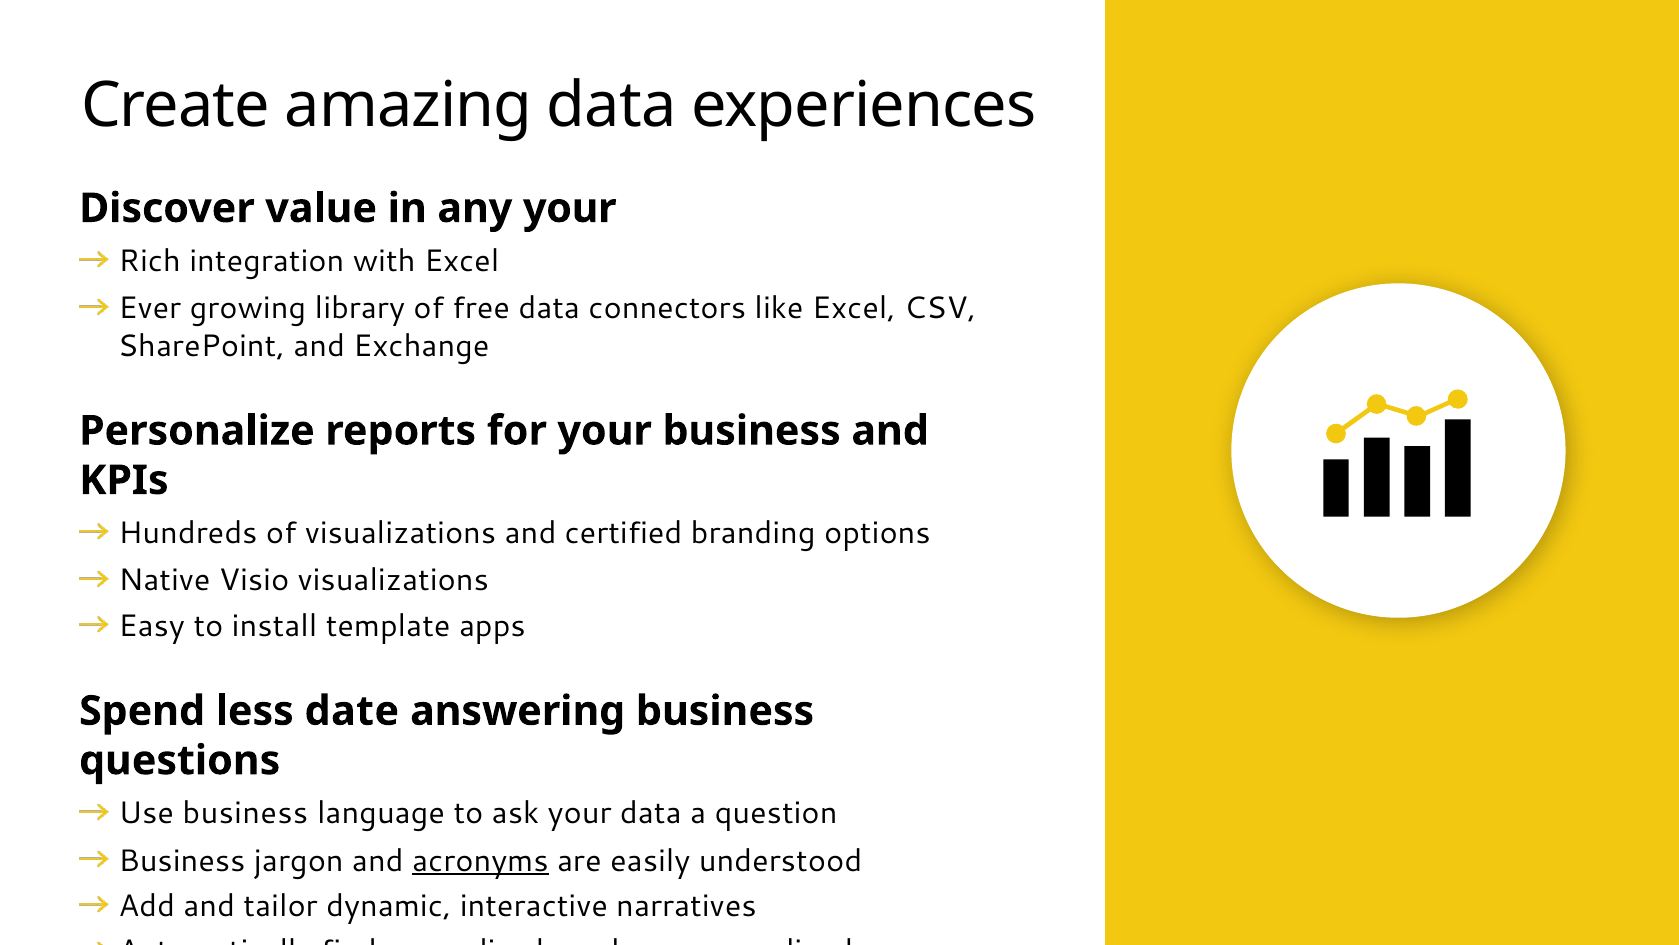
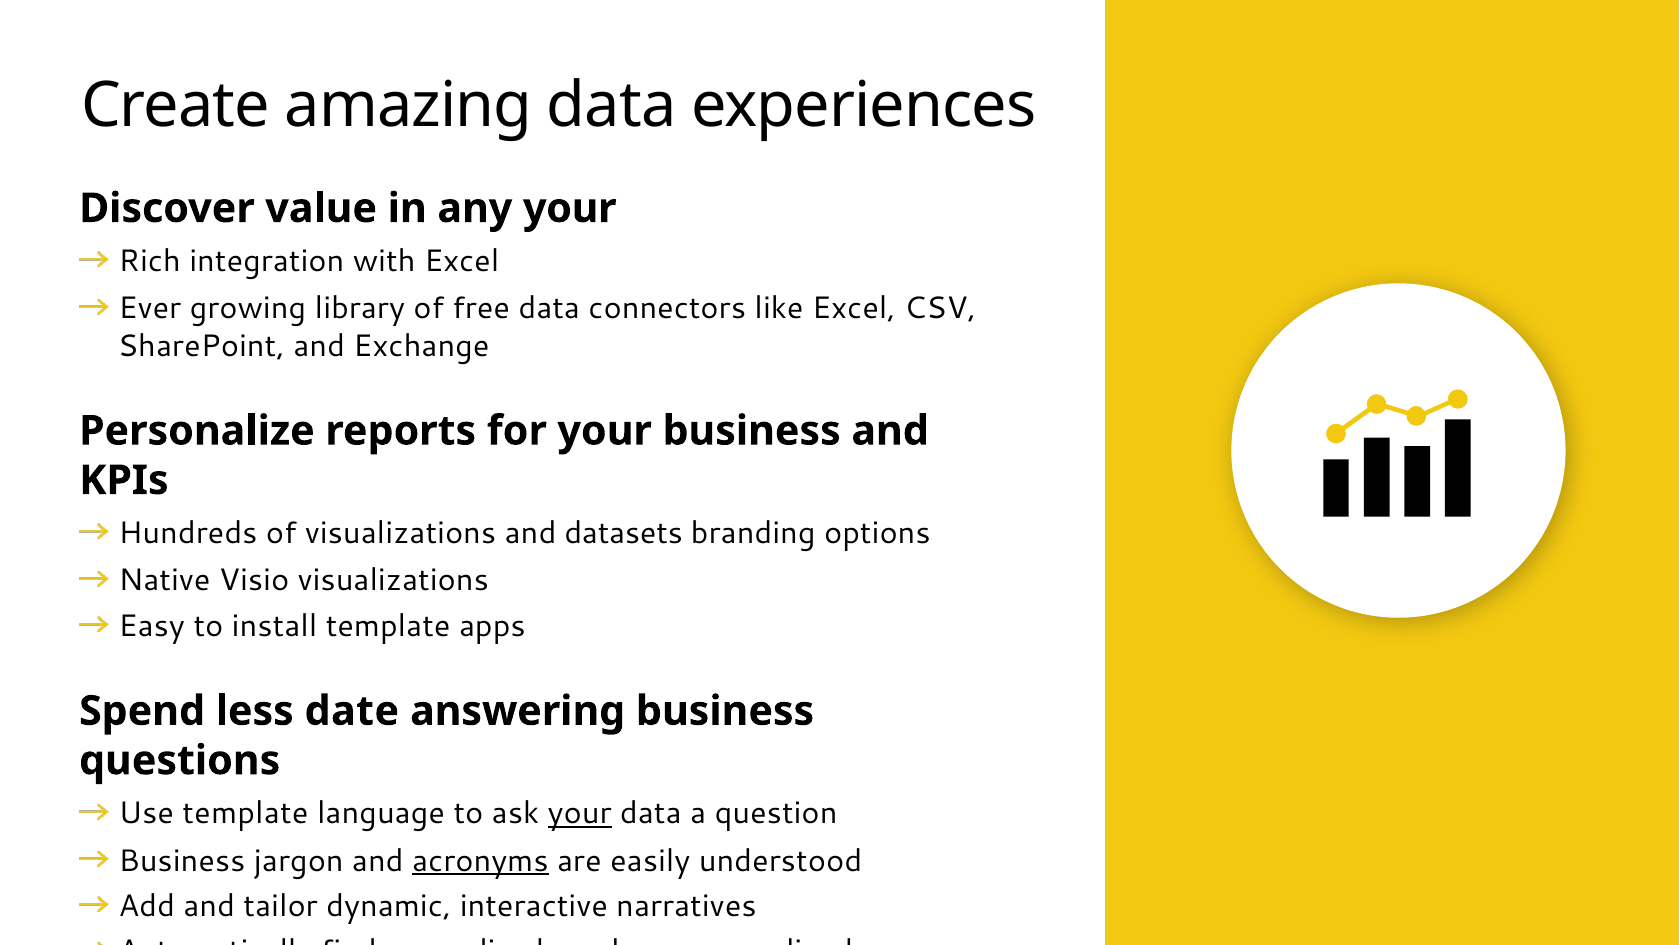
certified: certified -> datasets (624, 533)
Use business: business -> template (245, 813)
your underline: none -> present (580, 813)
